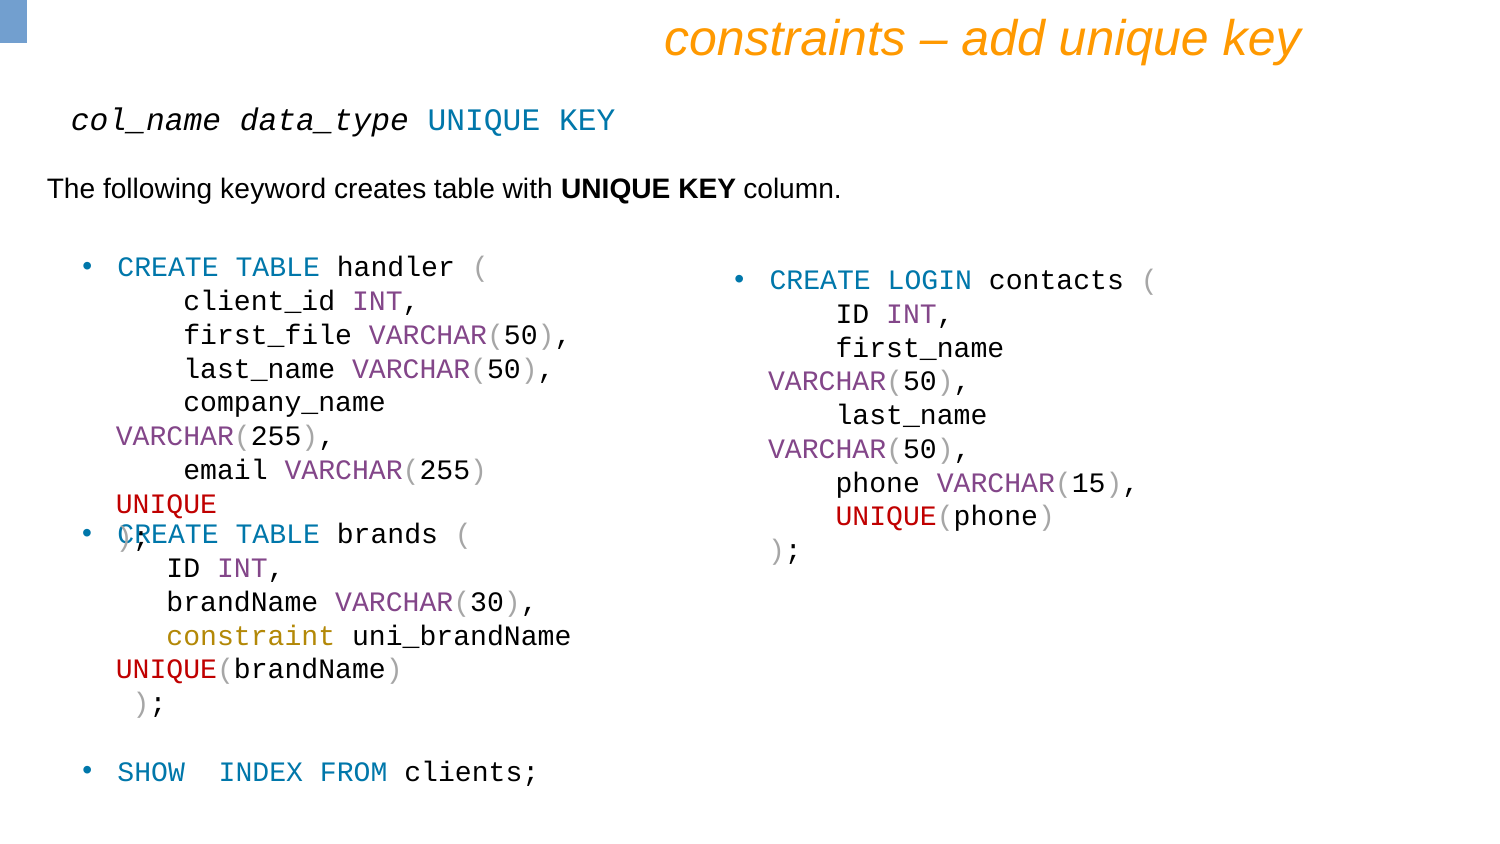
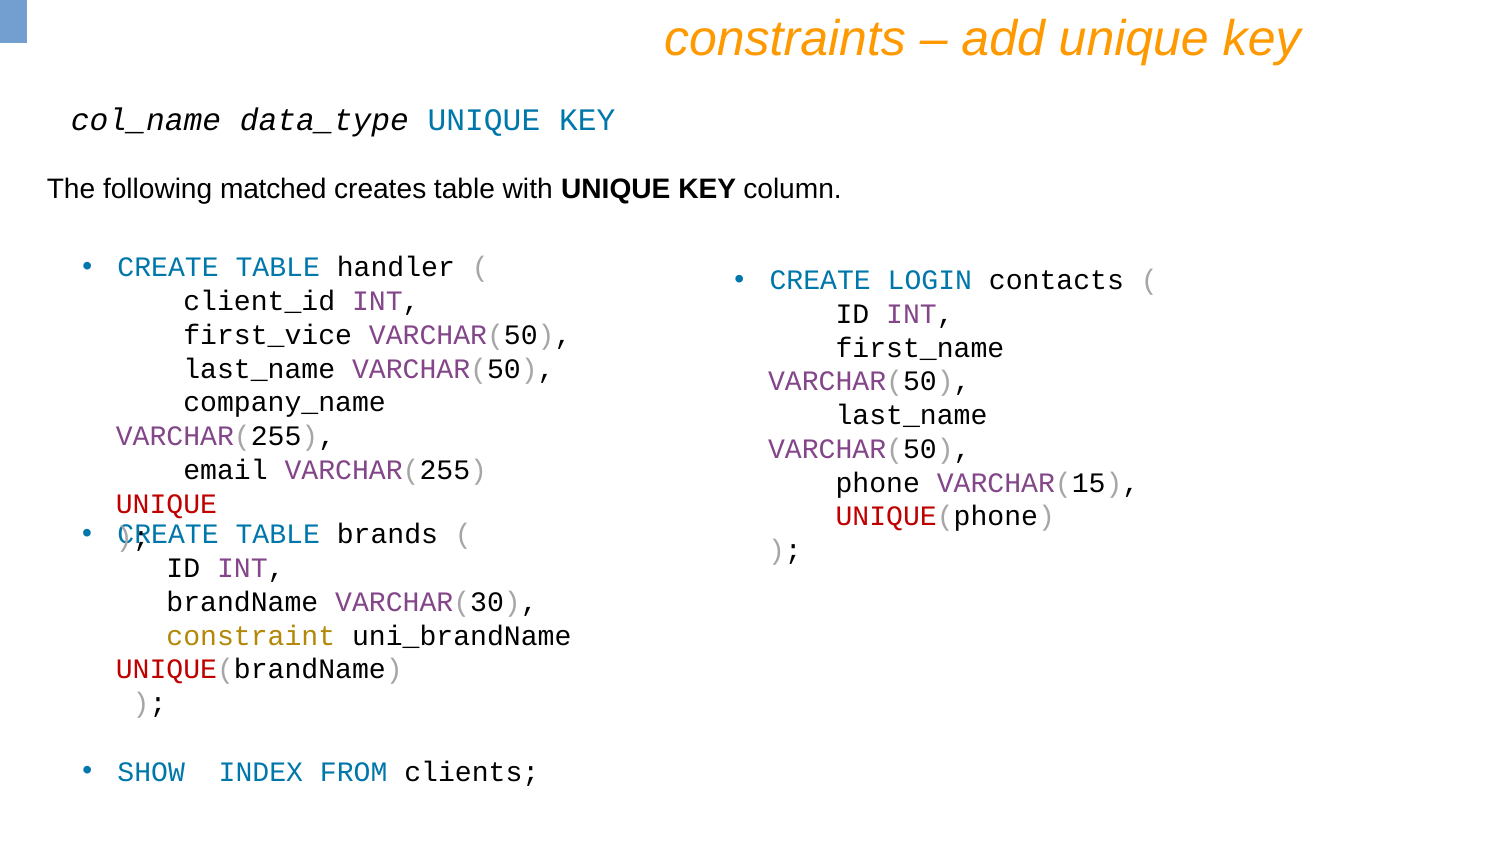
keyword: keyword -> matched (273, 189)
first_file: first_file -> first_vice (268, 335)
